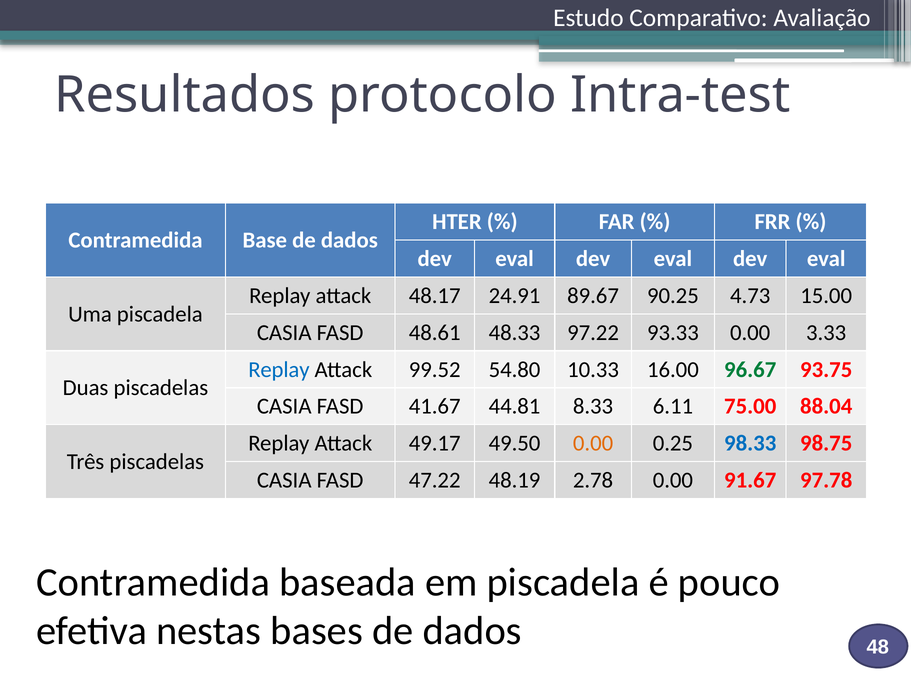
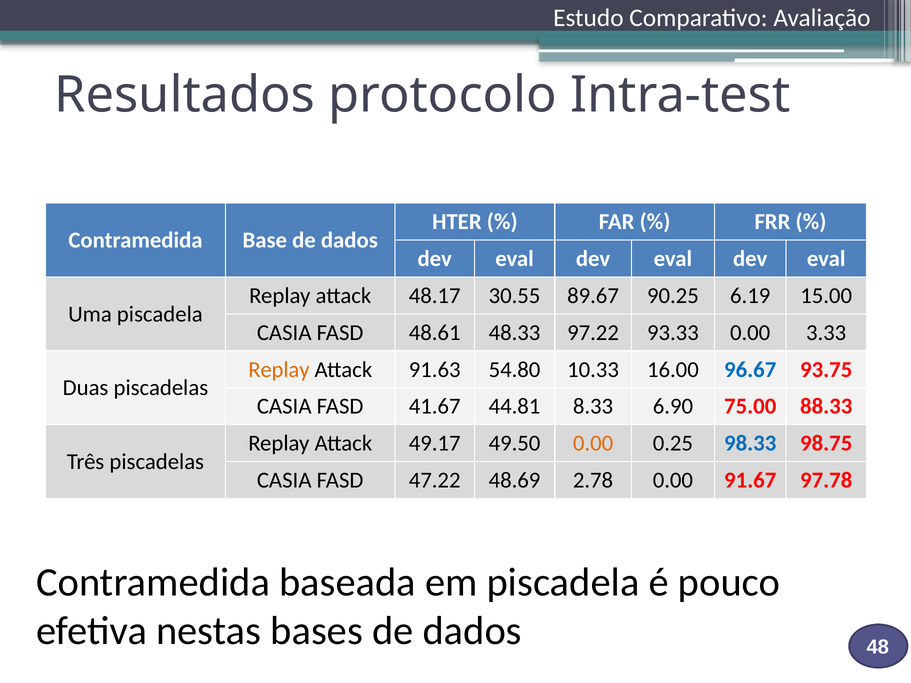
24.91: 24.91 -> 30.55 (515, 296)
4.73: 4.73 -> 6.19 (750, 296)
Replay colour: blue -> orange (279, 370)
99.52: 99.52 -> 91.63 (435, 370)
96.67 colour: green -> blue (750, 370)
6.11: 6.11 -> 6.90 (673, 407)
88.04: 88.04 -> 88.33 (826, 407)
48.19: 48.19 -> 48.69 (515, 480)
